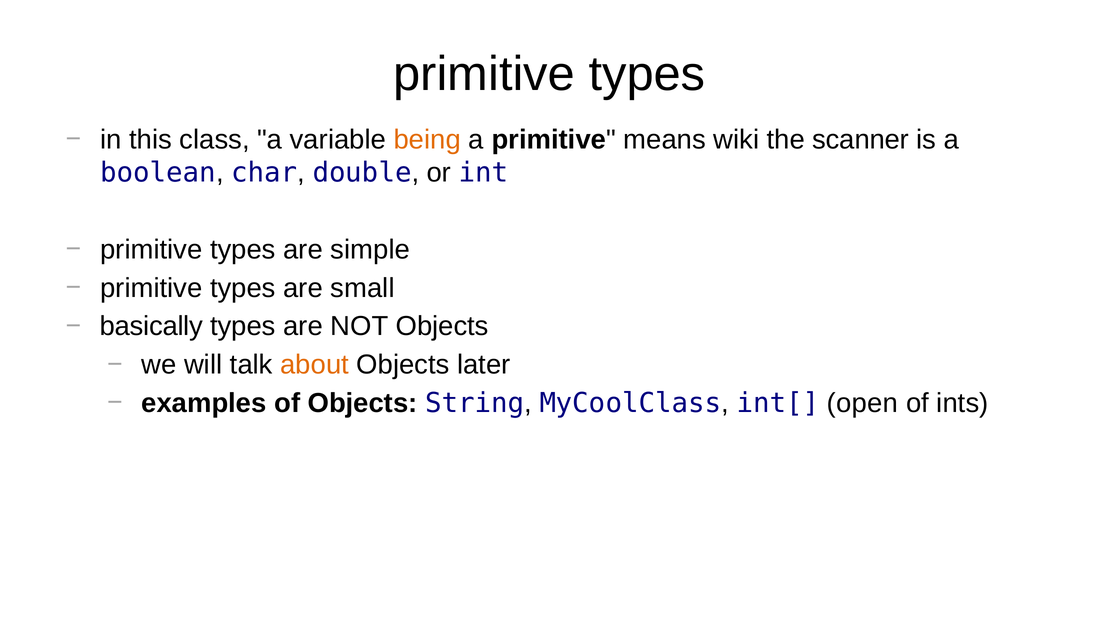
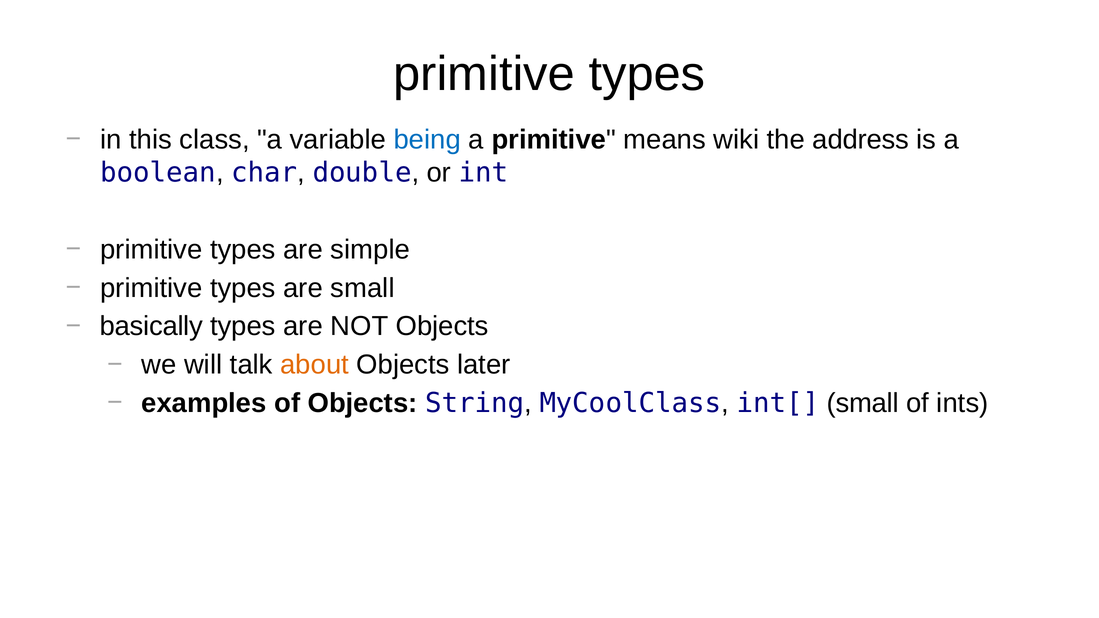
being colour: orange -> blue (427, 140)
scanner: scanner -> address (861, 140)
int[ open: open -> small (863, 403)
